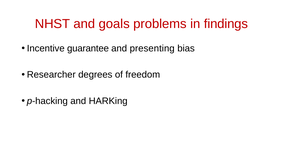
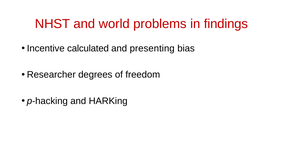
goals: goals -> world (114, 24)
guarantee: guarantee -> calculated (88, 48)
